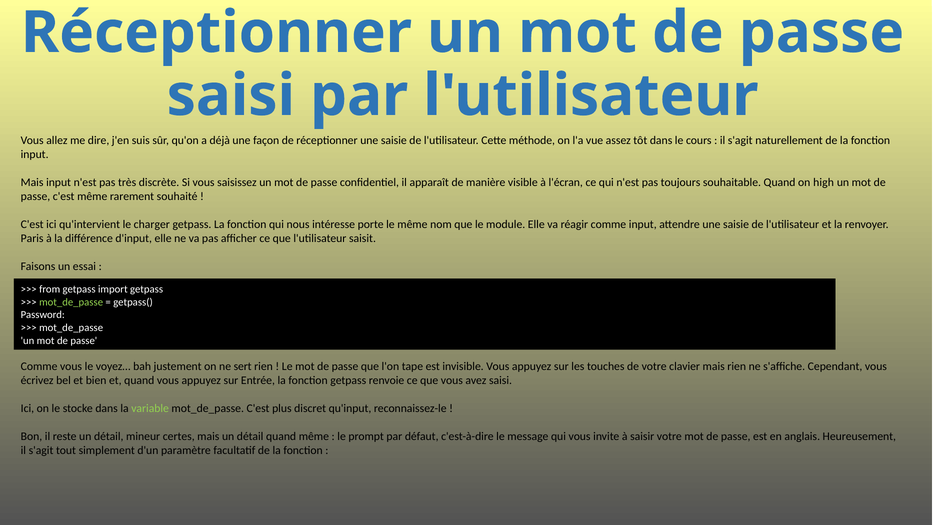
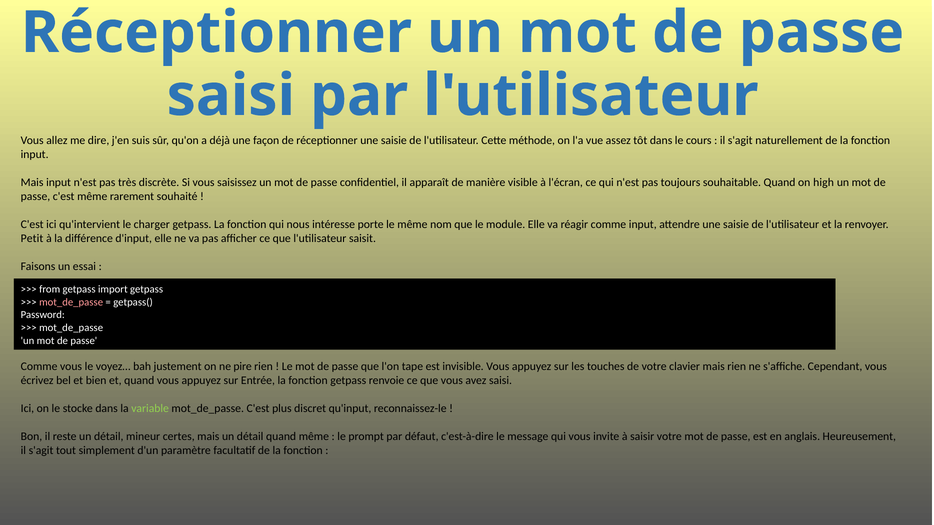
Paris: Paris -> Petit (32, 239)
mot_de_passe colour: light green -> pink (71, 302)
sert: sert -> pire (243, 367)
